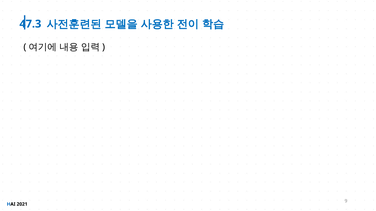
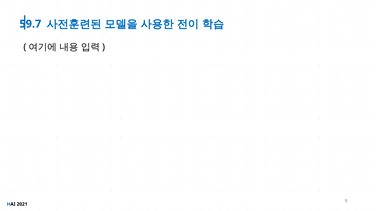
47.3: 47.3 -> 59.7 (30, 24)
